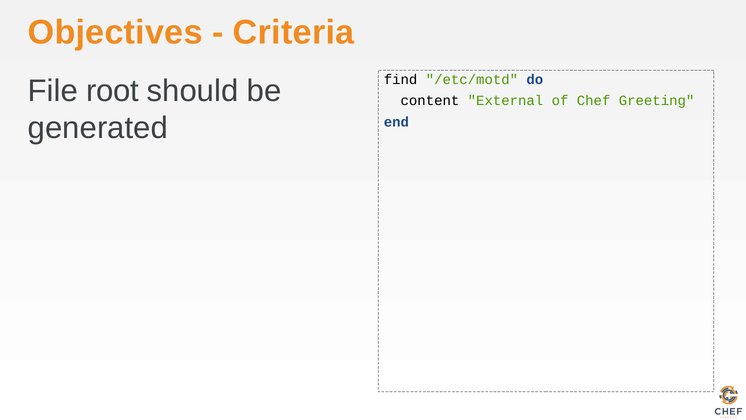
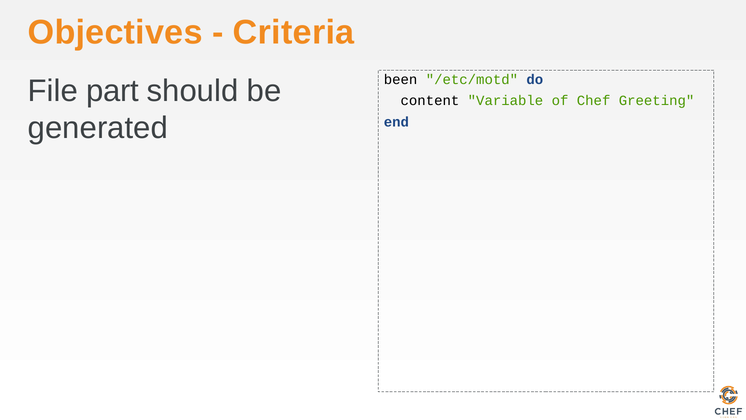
find: find -> been (401, 79)
root: root -> part (113, 91)
External: External -> Variable (505, 101)
